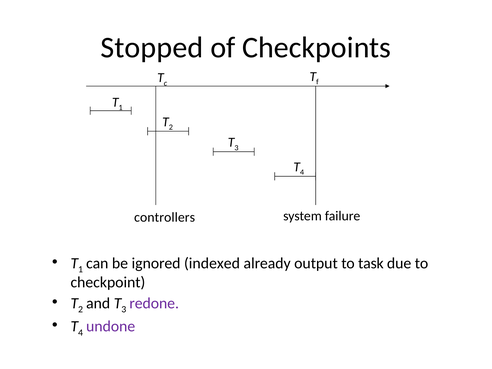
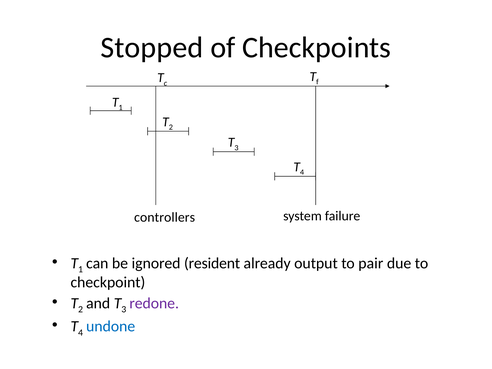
indexed: indexed -> resident (212, 263)
task: task -> pair (371, 263)
undone colour: purple -> blue (111, 326)
